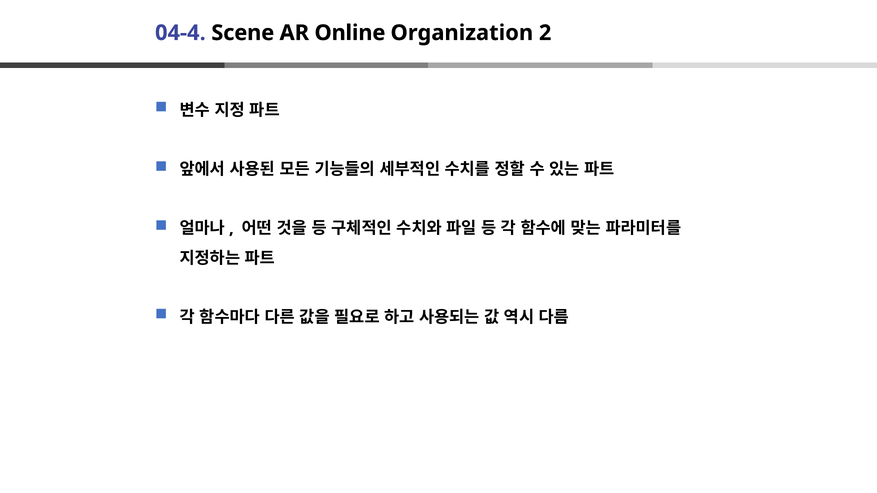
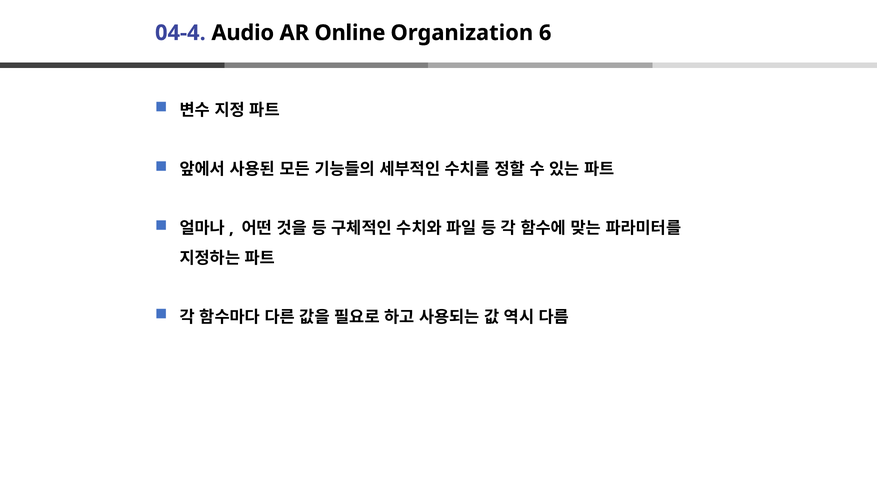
Scene: Scene -> Audio (243, 33)
2: 2 -> 6 (545, 33)
